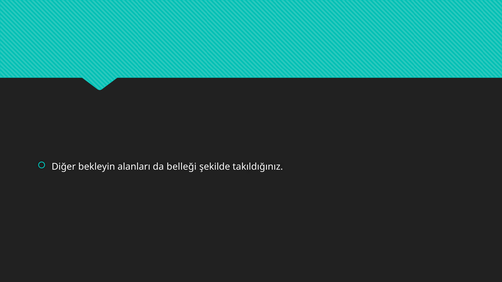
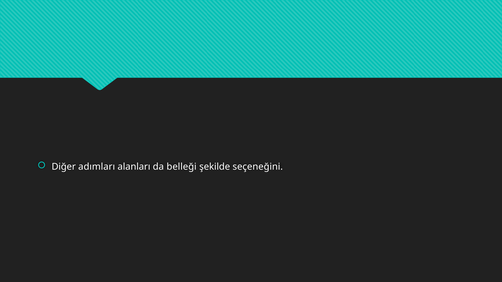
bekleyin: bekleyin -> adımları (97, 167)
takıldığınız: takıldığınız -> seçeneğini (258, 167)
